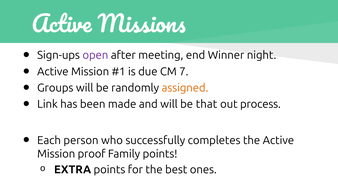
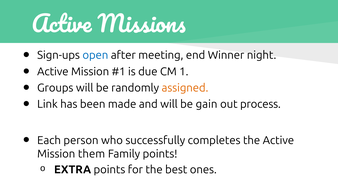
open colour: purple -> blue (95, 55)
7: 7 -> 1 (184, 72)
that: that -> gain (207, 104)
proof: proof -> them (92, 154)
